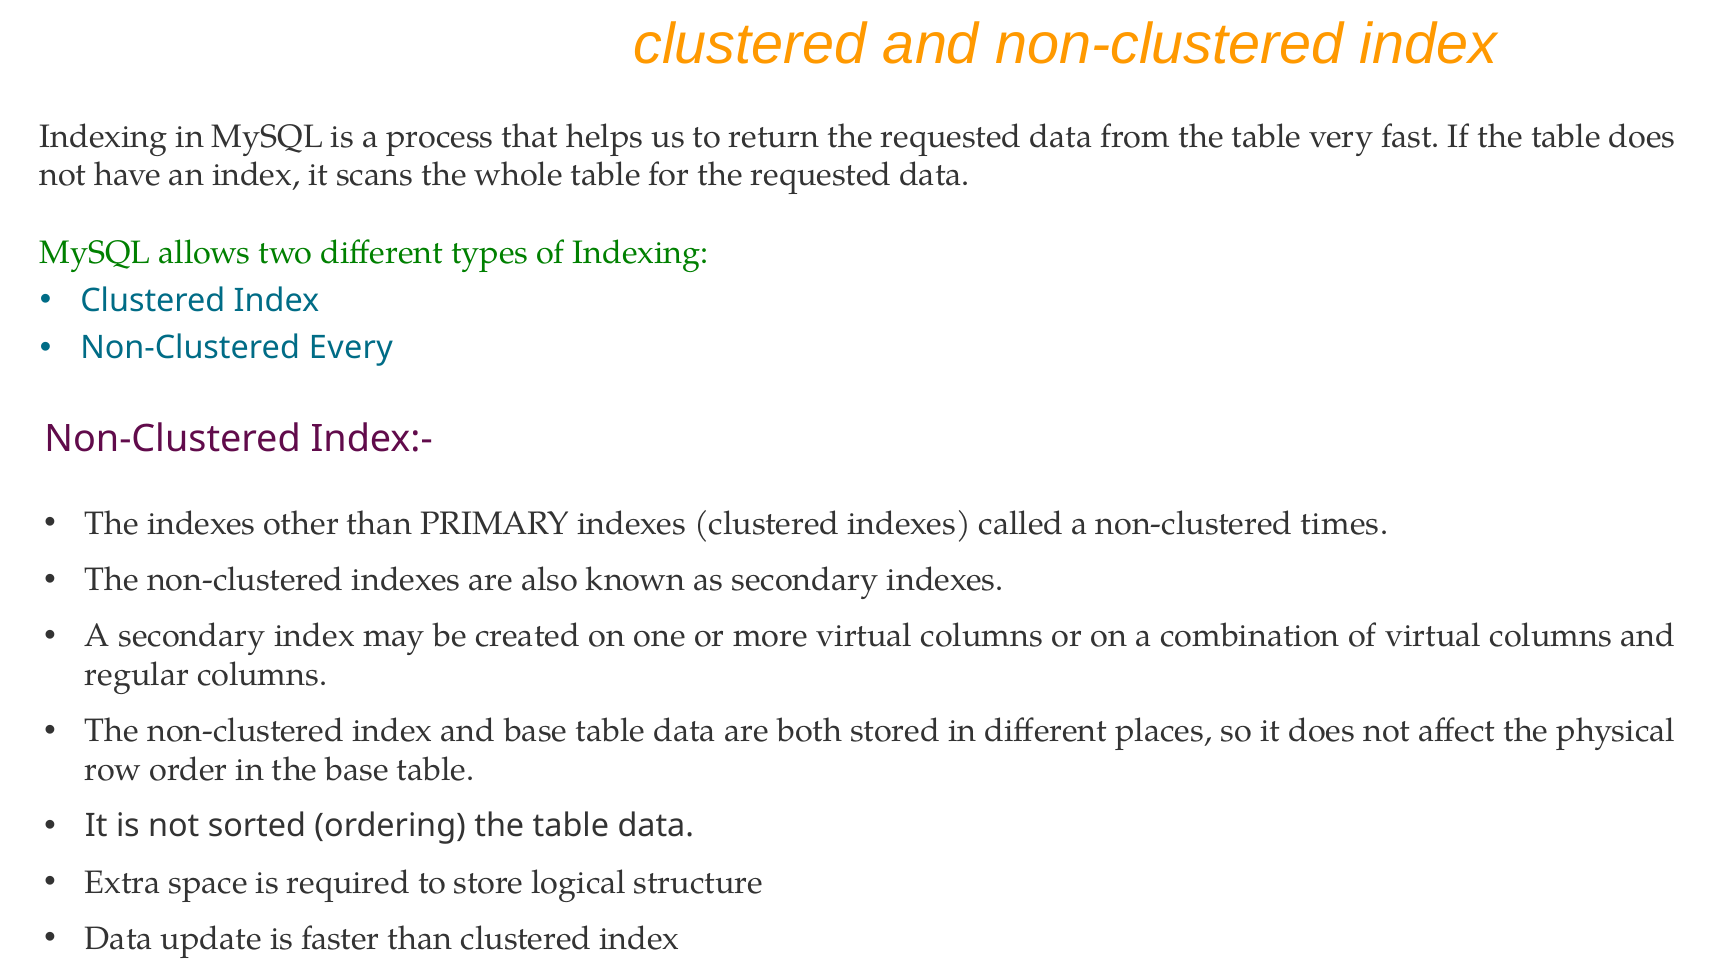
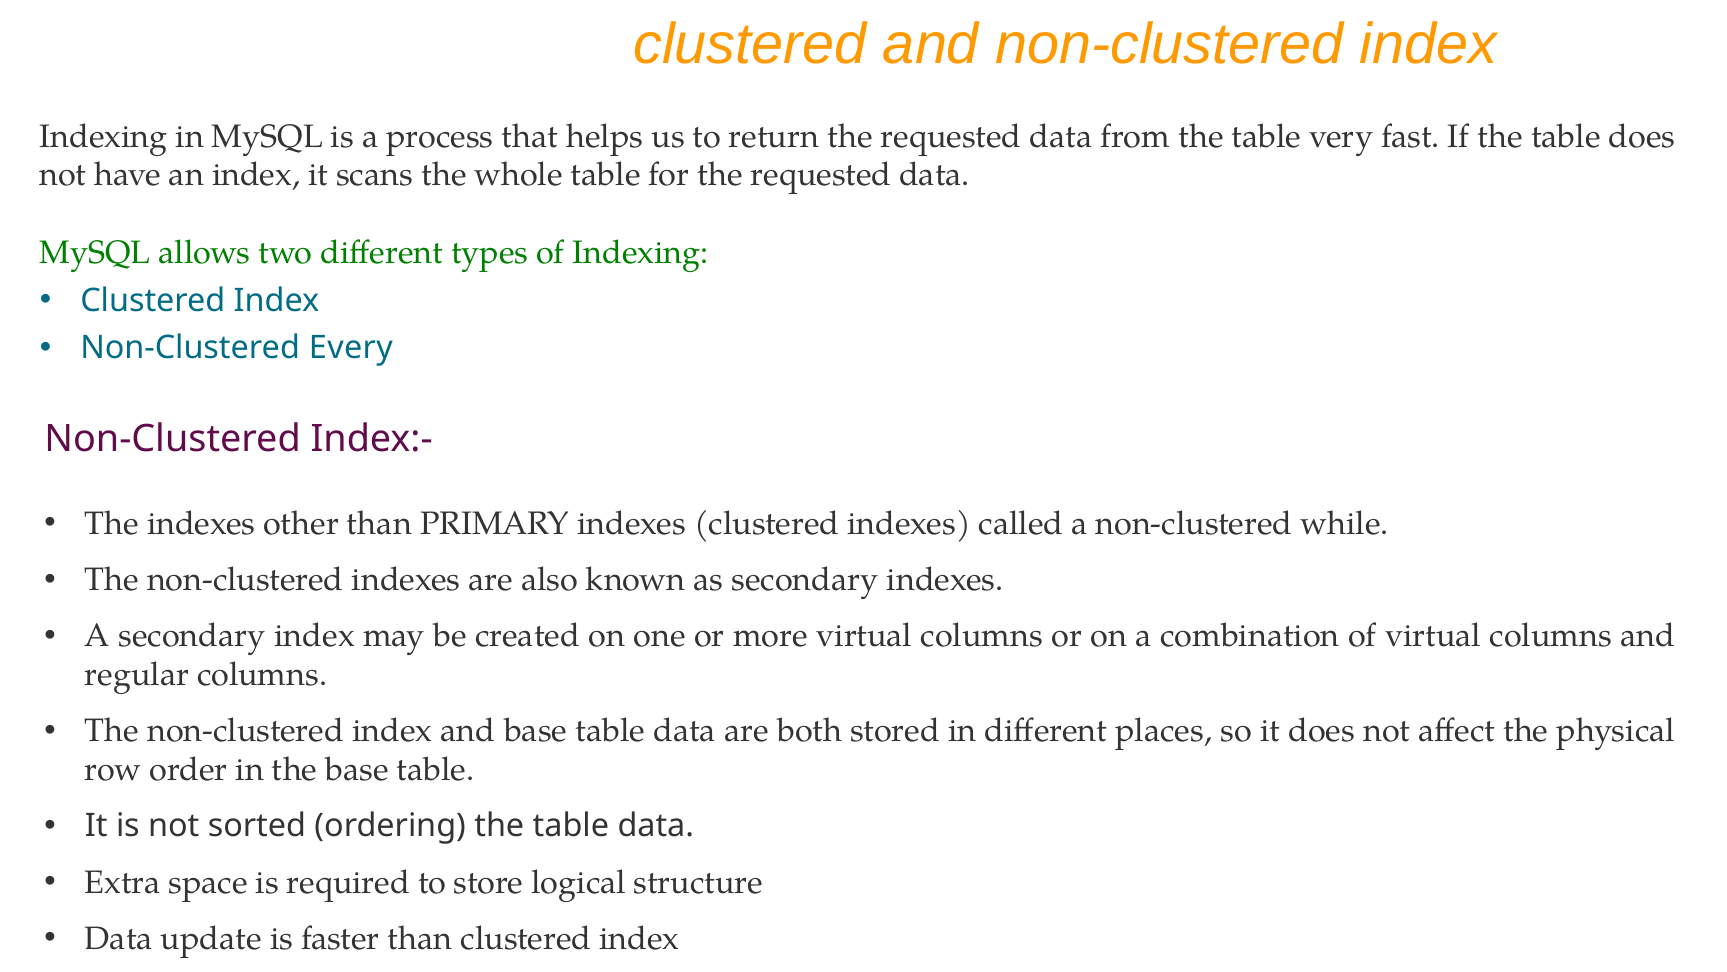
times: times -> while (1345, 524)
